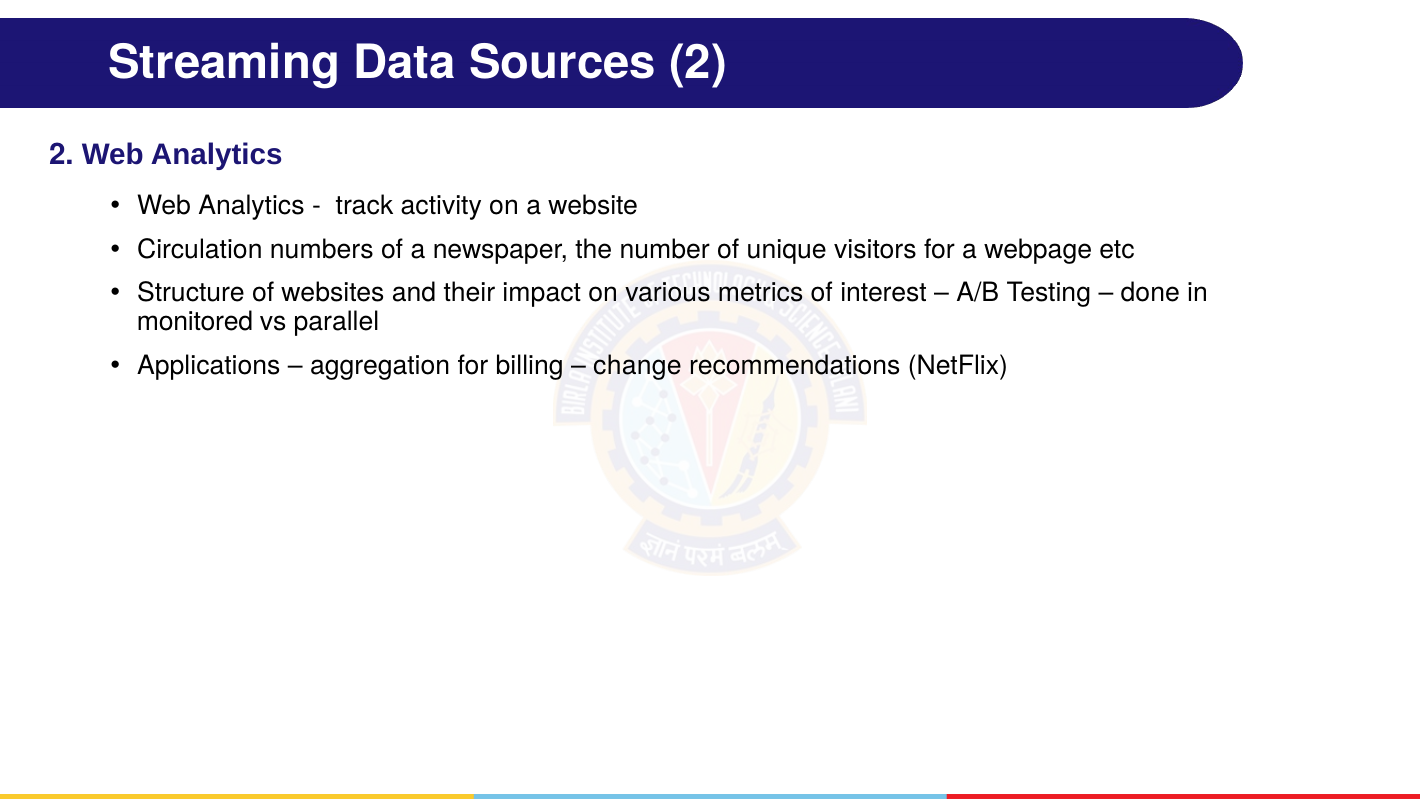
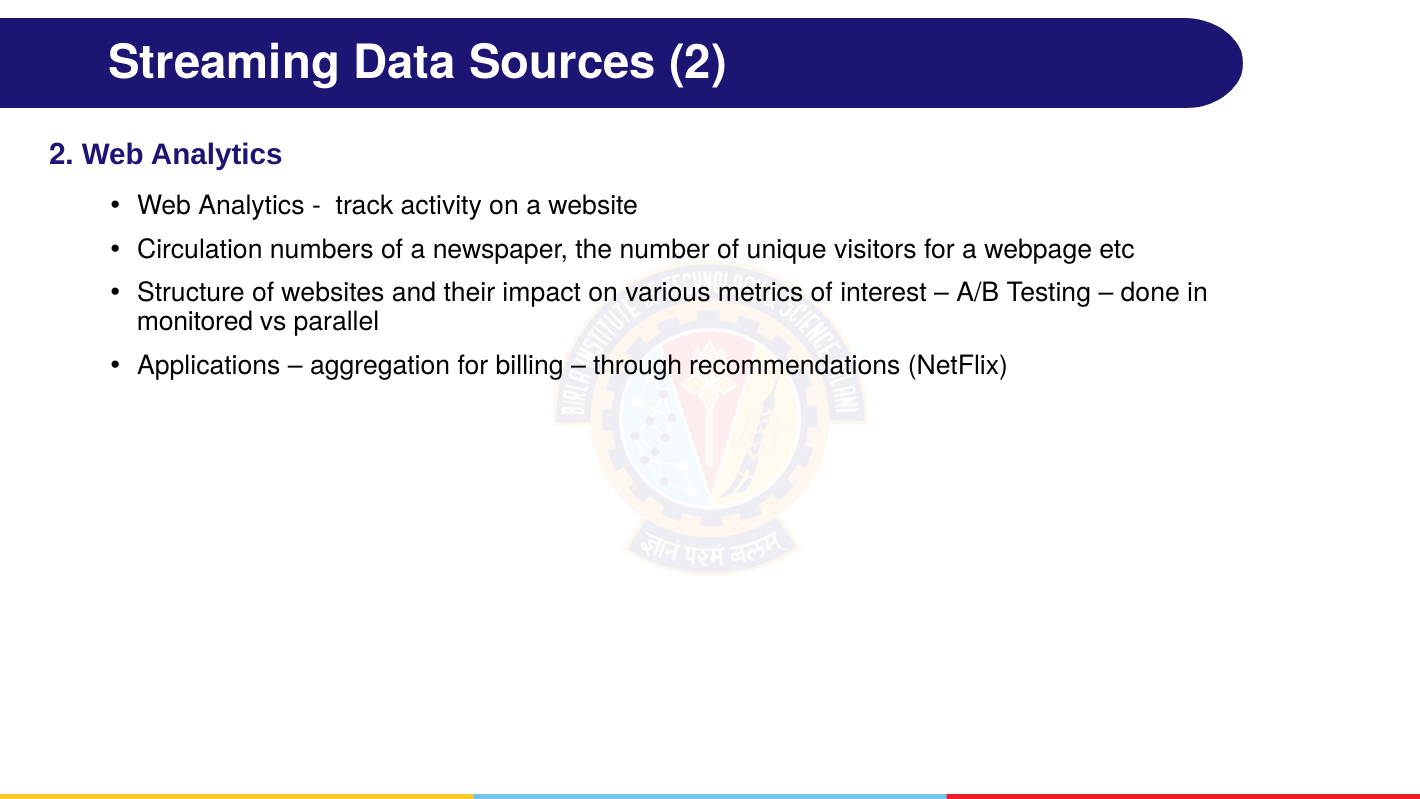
change: change -> through (638, 365)
